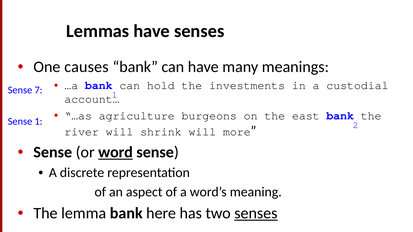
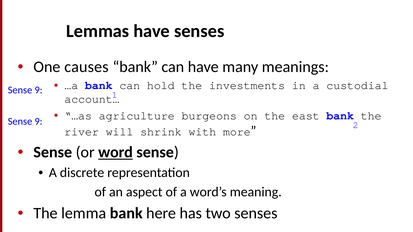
7: 7 -> 9 (38, 90)
1: 1 -> 9 (38, 122)
shrink will: will -> with (202, 132)
senses underline: present -> none (256, 213)
